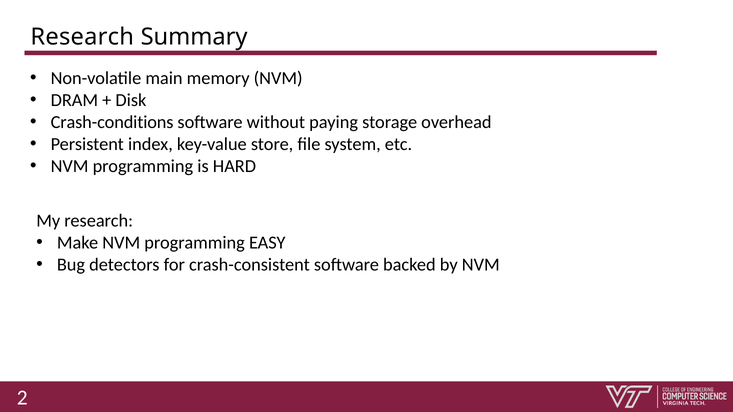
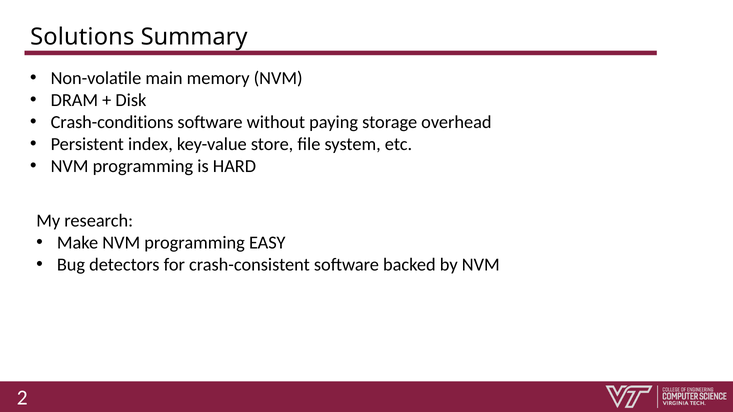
Research: Research -> Solutions (82, 37)
